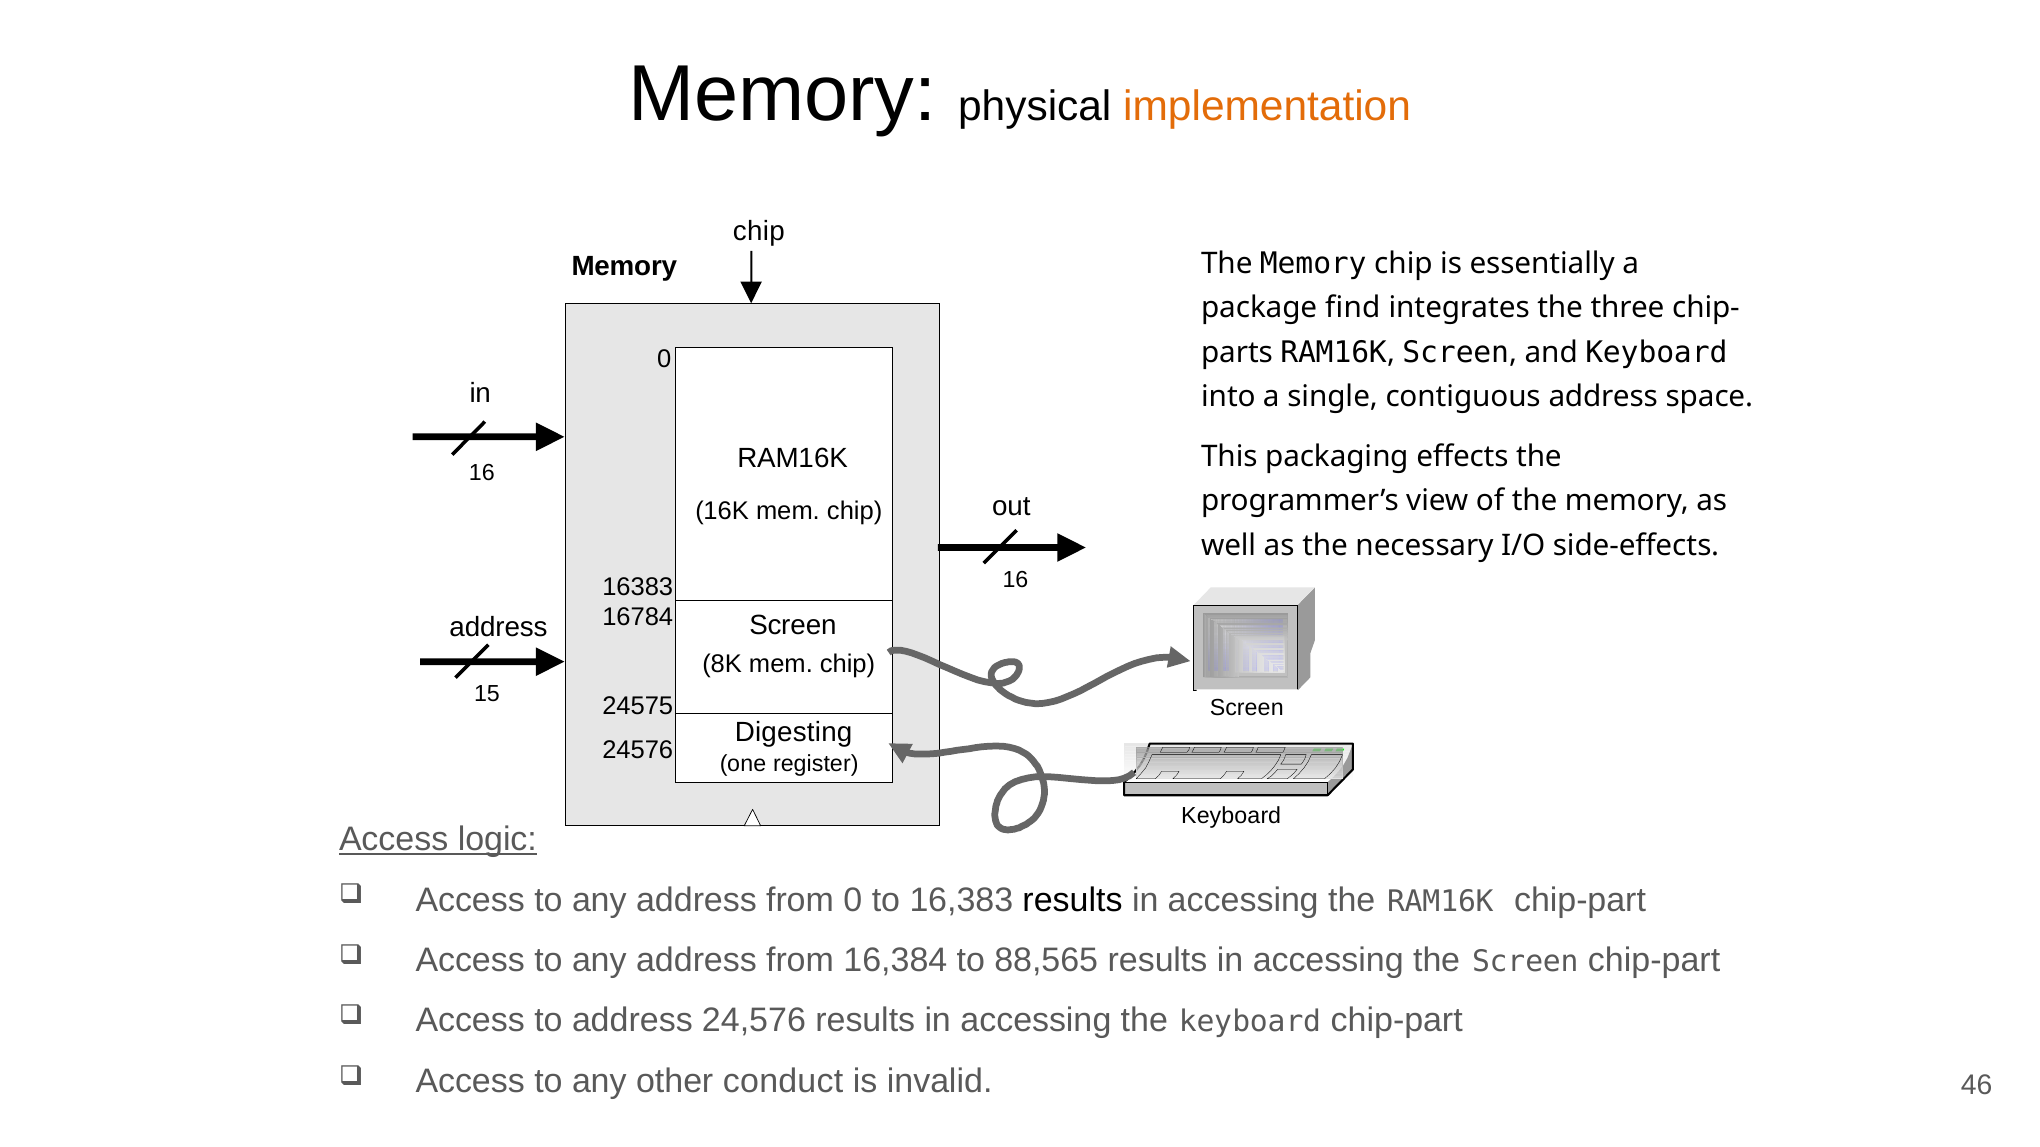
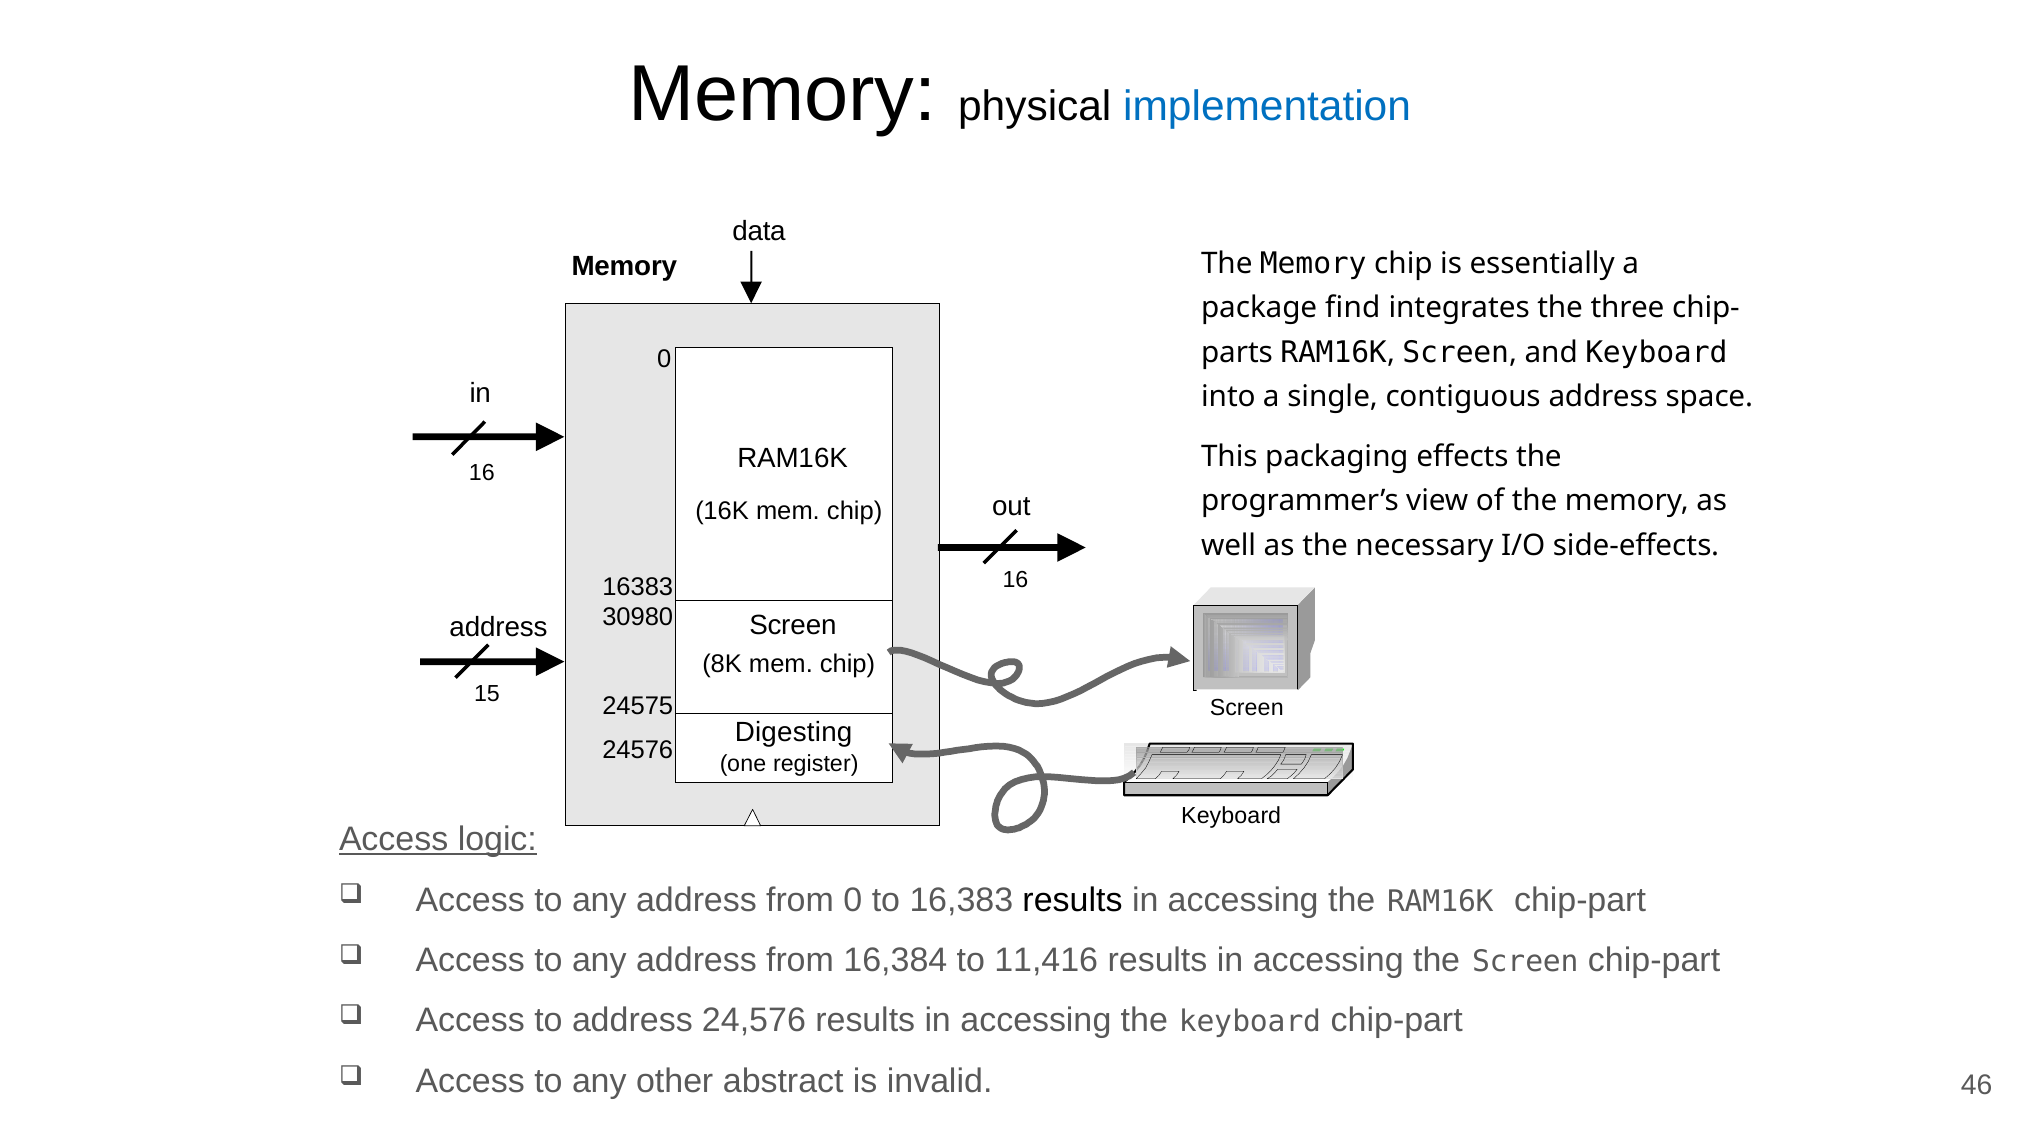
implementation colour: orange -> blue (1267, 107)
chip: chip -> data (759, 232)
16784: 16784 -> 30980 (638, 617)
88,565: 88,565 -> 11,416 (1046, 961)
conduct: conduct -> abstract (783, 1082)
